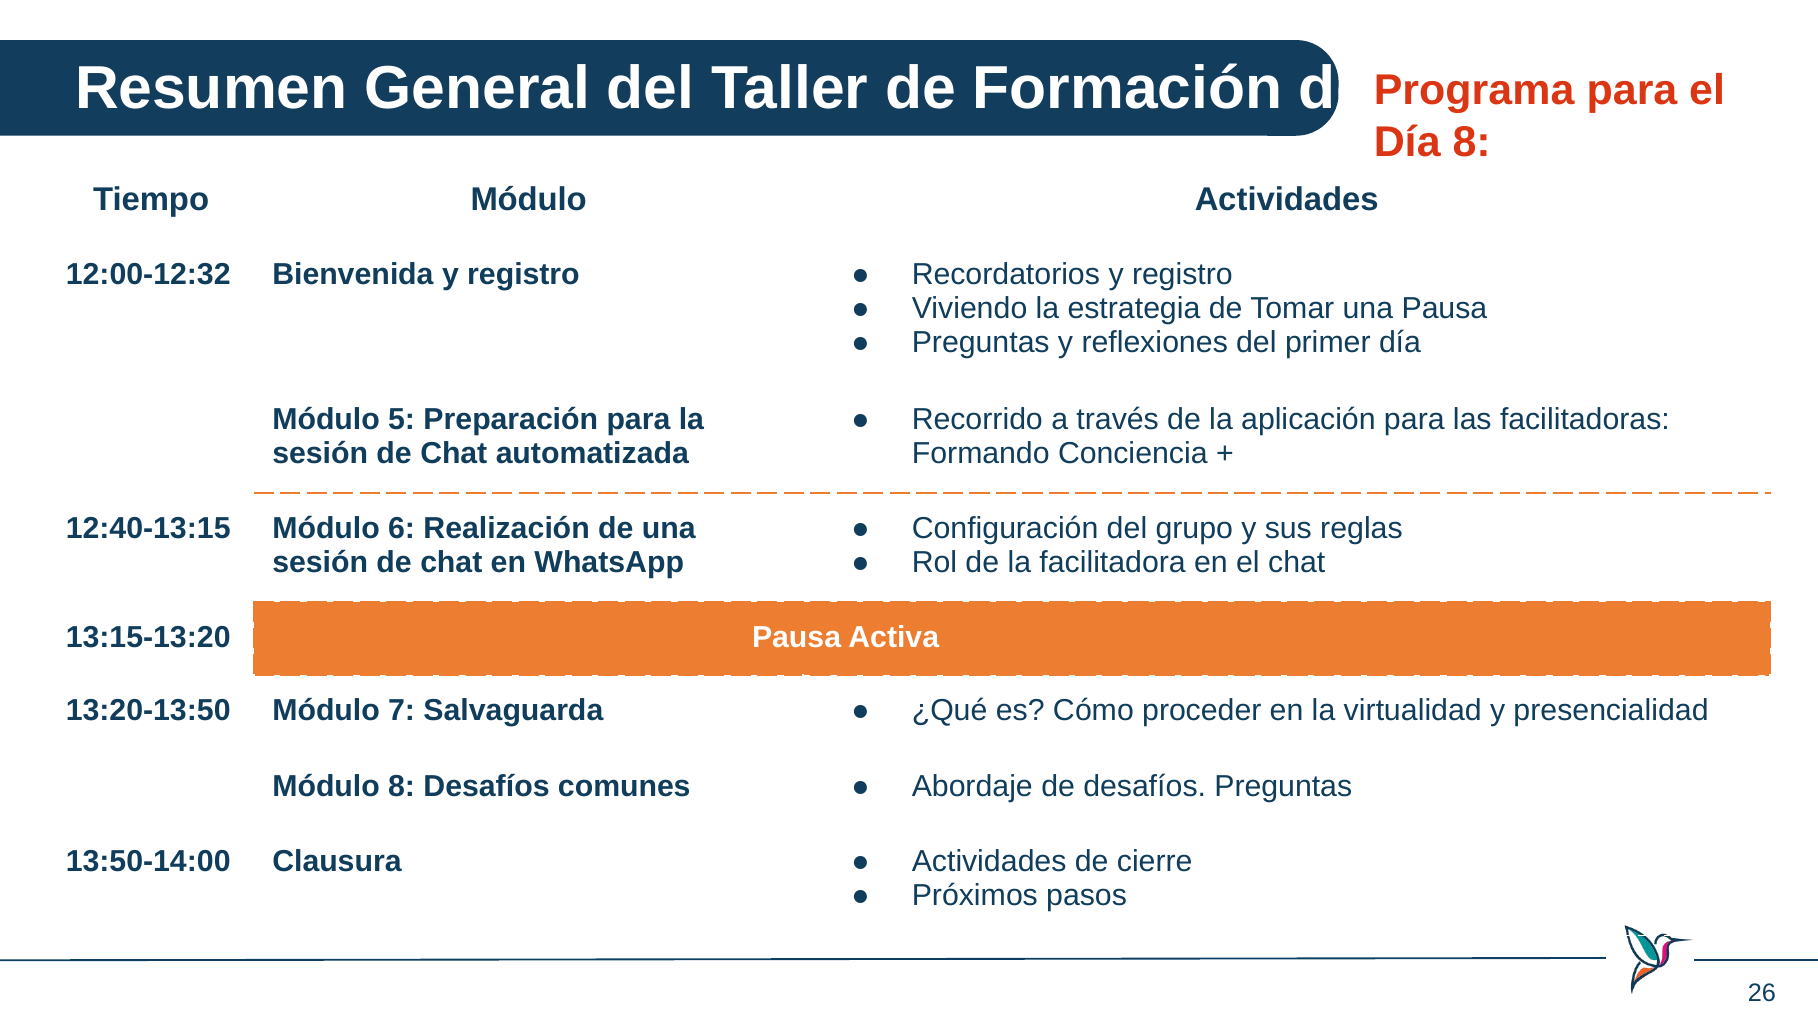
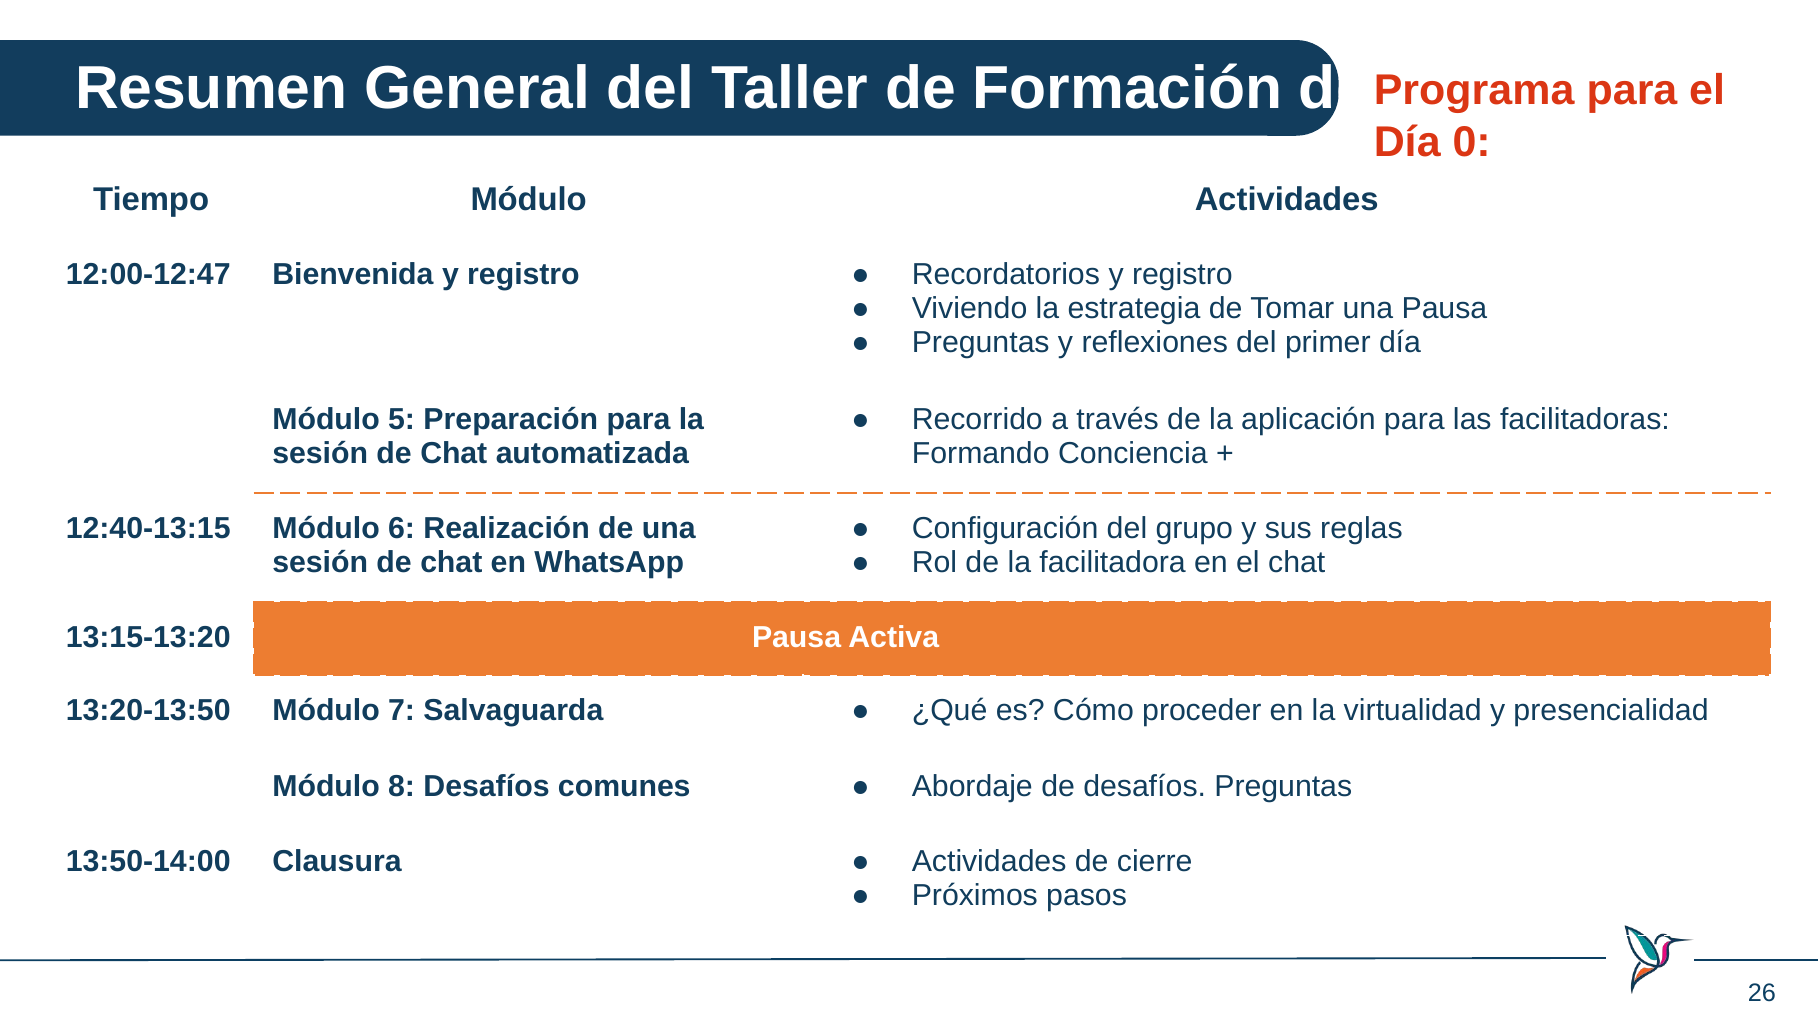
Día 8: 8 -> 0 (1472, 142)
12:00-12:32: 12:00-12:32 -> 12:00-12:47 (148, 274)
